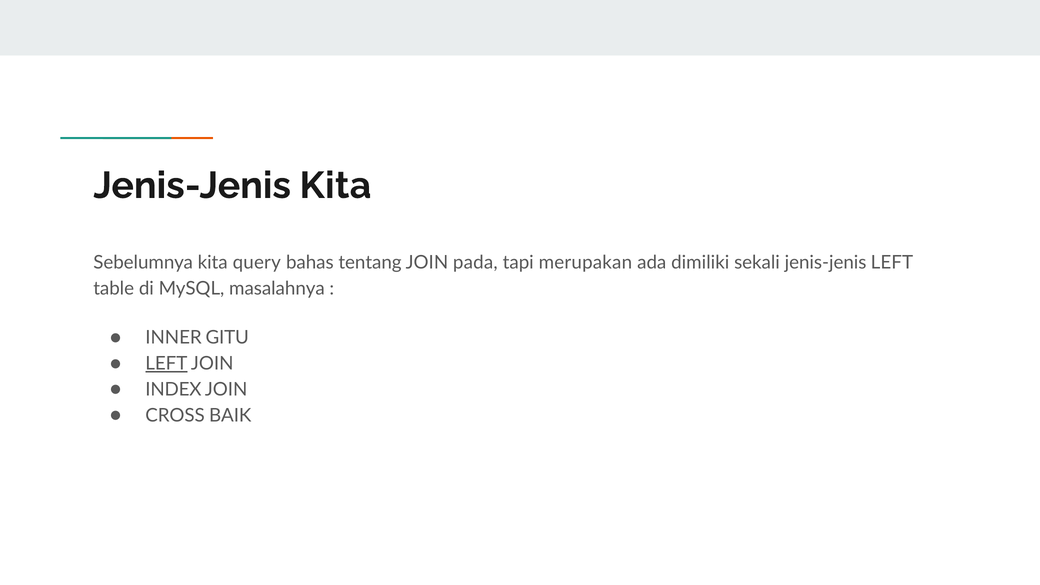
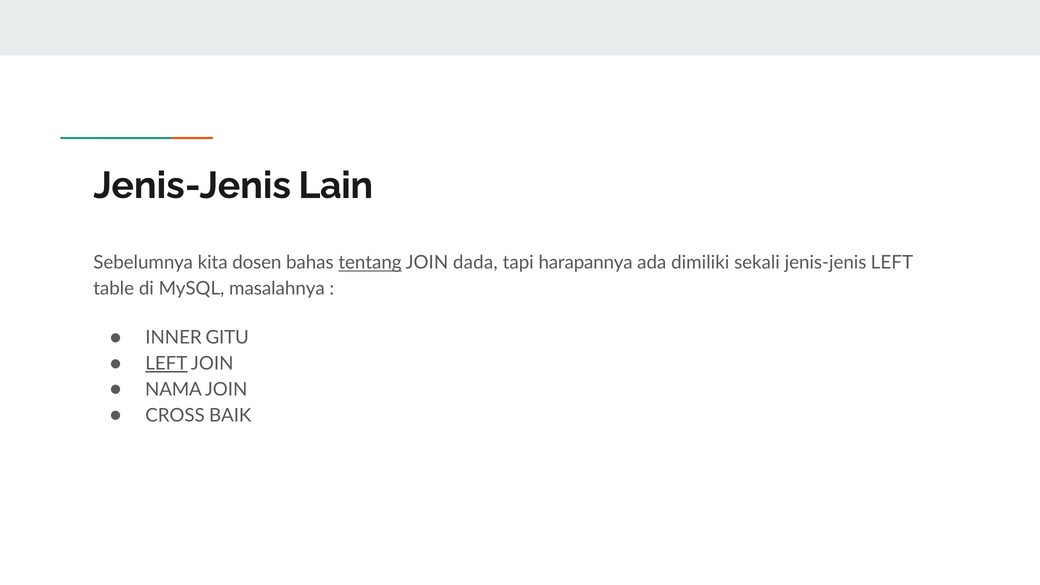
Jenis-Jenis Kita: Kita -> Lain (336, 186)
query: query -> dosen (257, 263)
tentang underline: none -> present (370, 263)
pada: pada -> dada (475, 263)
merupakan: merupakan -> harapannya (586, 263)
INDEX: INDEX -> NAMA (173, 390)
